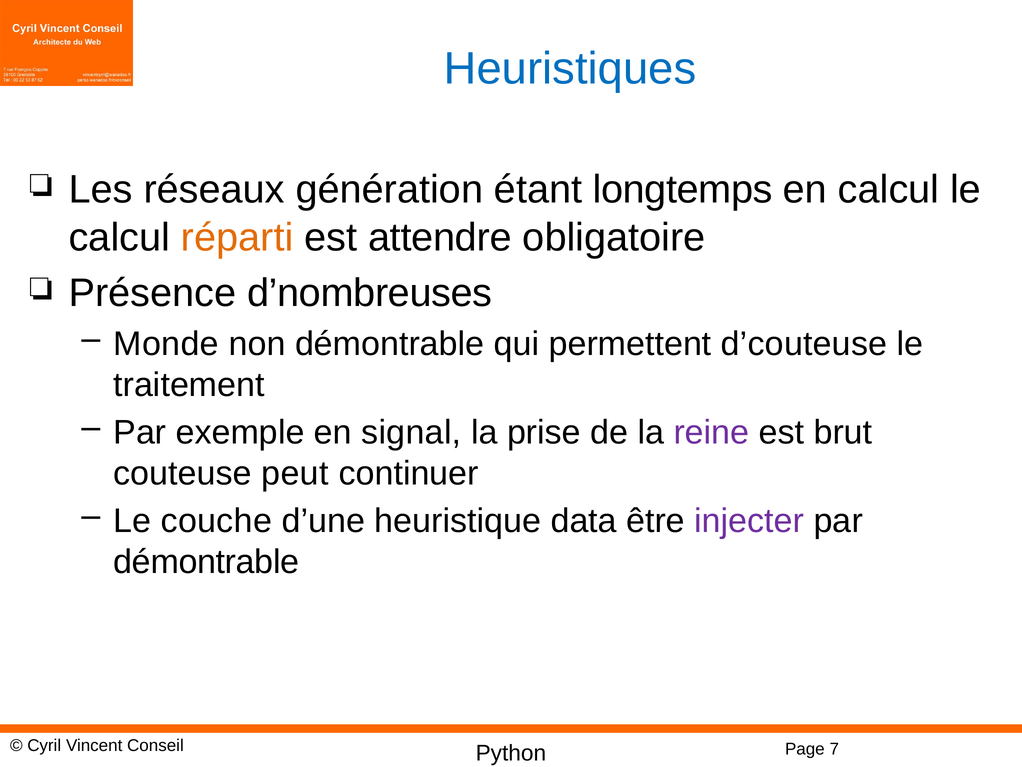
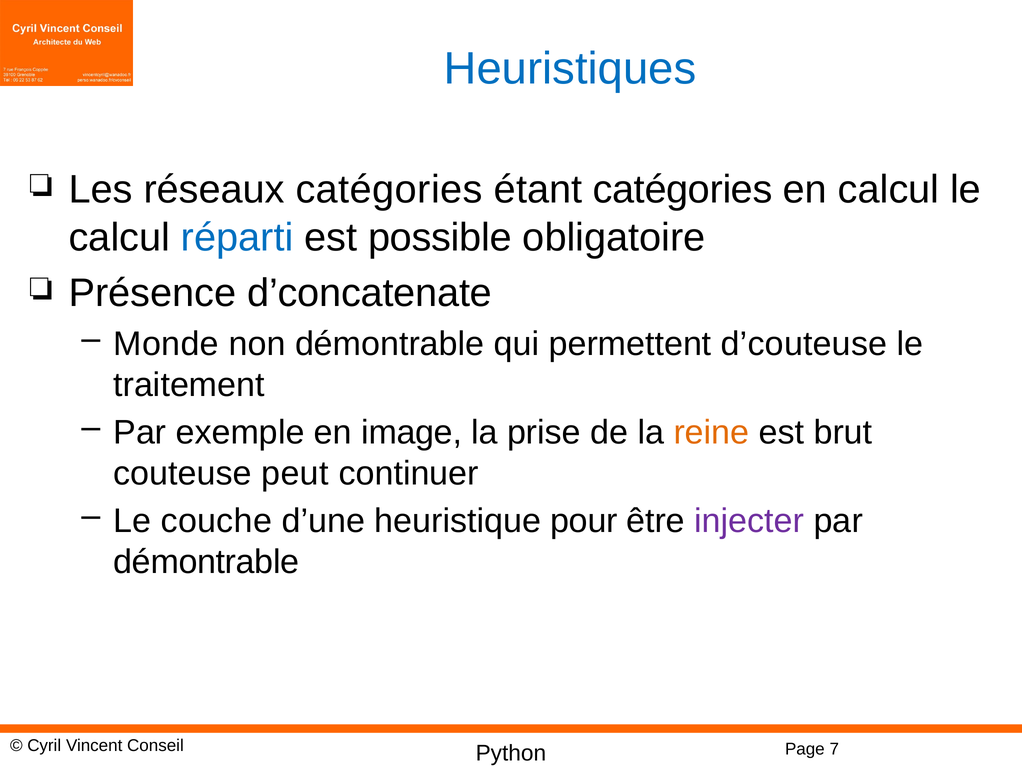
réseaux génération: génération -> catégories (389, 190)
étant longtemps: longtemps -> catégories (683, 190)
réparti colour: orange -> blue (237, 237)
attendre: attendre -> possible (440, 237)
d’nombreuses: d’nombreuses -> d’concatenate (370, 293)
signal: signal -> image (412, 432)
reine colour: purple -> orange (711, 432)
data: data -> pour (584, 521)
